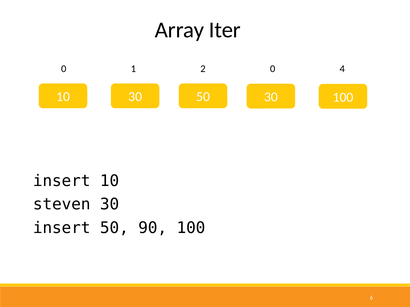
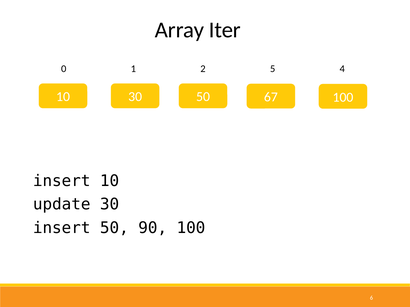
2 0: 0 -> 5 (273, 69)
50 30: 30 -> 67 (271, 97)
steven: steven -> update (62, 205)
